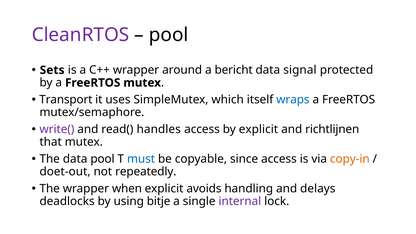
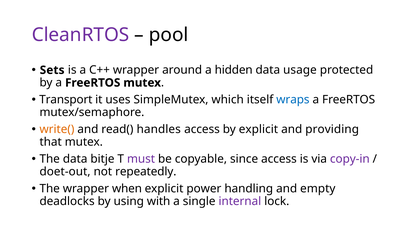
bericht: bericht -> hidden (234, 70)
signal: signal -> usage (300, 70)
write( colour: purple -> orange (57, 129)
richtlijnen: richtlijnen -> providing (332, 129)
data pool: pool -> bitje (102, 159)
must colour: blue -> purple (141, 159)
copy-in colour: orange -> purple (350, 159)
avoids: avoids -> power (204, 189)
delays: delays -> empty (318, 189)
bitje: bitje -> with (159, 201)
